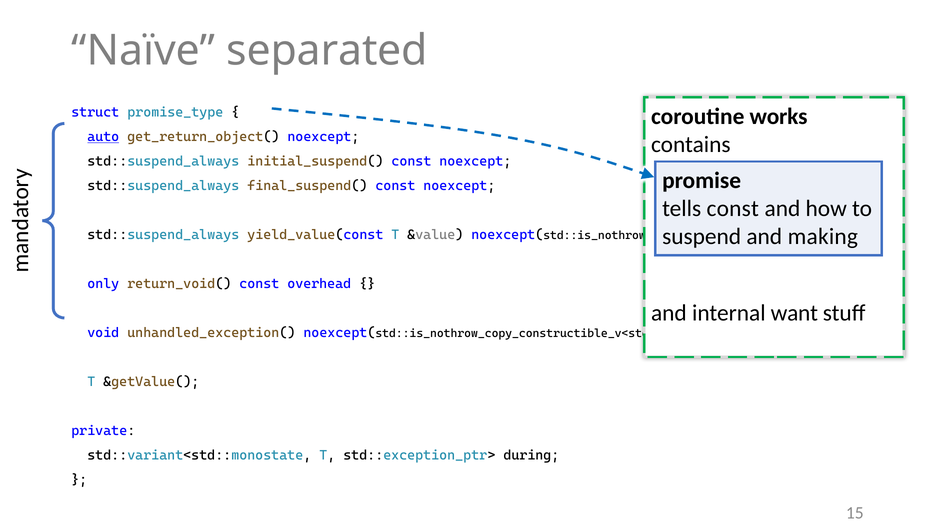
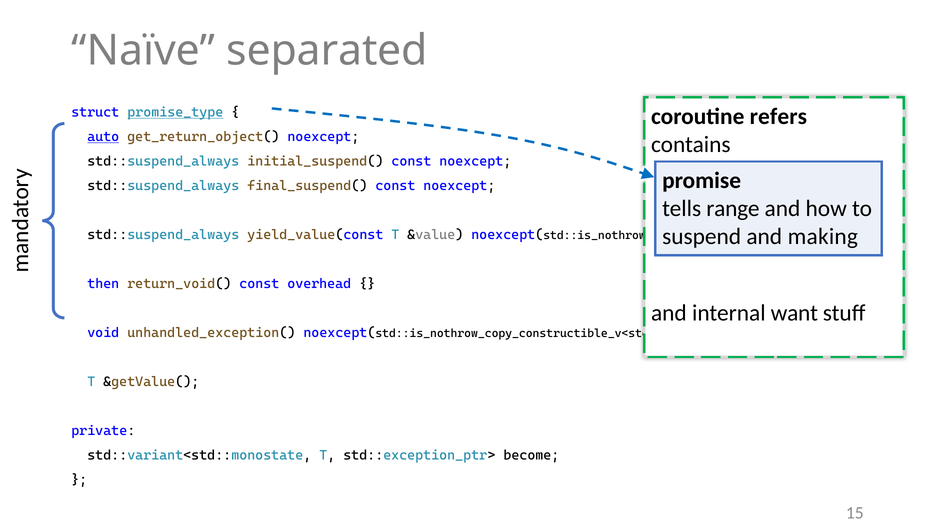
promise_type underline: none -> present (175, 112)
works: works -> refers (778, 117)
tells const: const -> range (733, 209)
only: only -> then (103, 284)
during: during -> become (531, 455)
